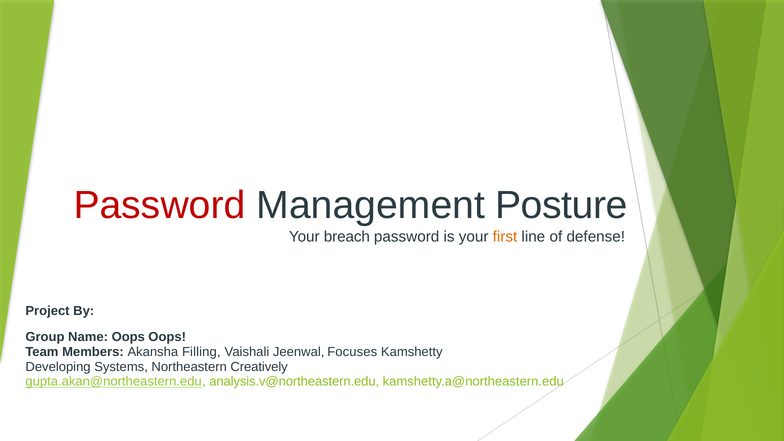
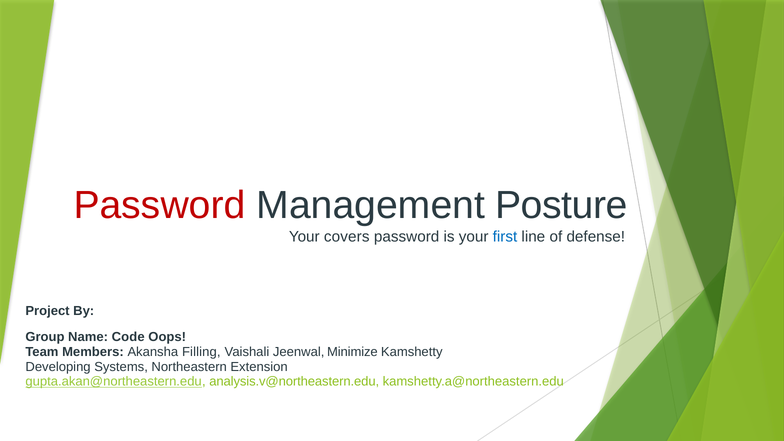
breach: breach -> covers (347, 237)
first colour: orange -> blue (505, 237)
Name Oops: Oops -> Code (128, 337)
Focuses: Focuses -> Minimize (352, 352)
Creatively: Creatively -> Extension (259, 367)
